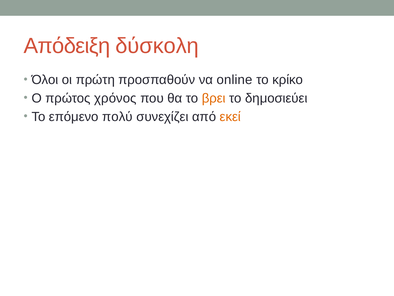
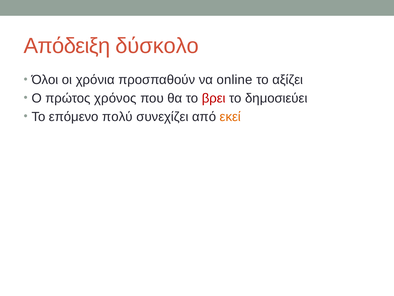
δύσκολη: δύσκολη -> δύσκολο (157, 46)
πρώτη: πρώτη -> χρόνια (95, 80)
κρίκο: κρίκο -> αξίζει (288, 80)
βρει colour: orange -> red (214, 98)
